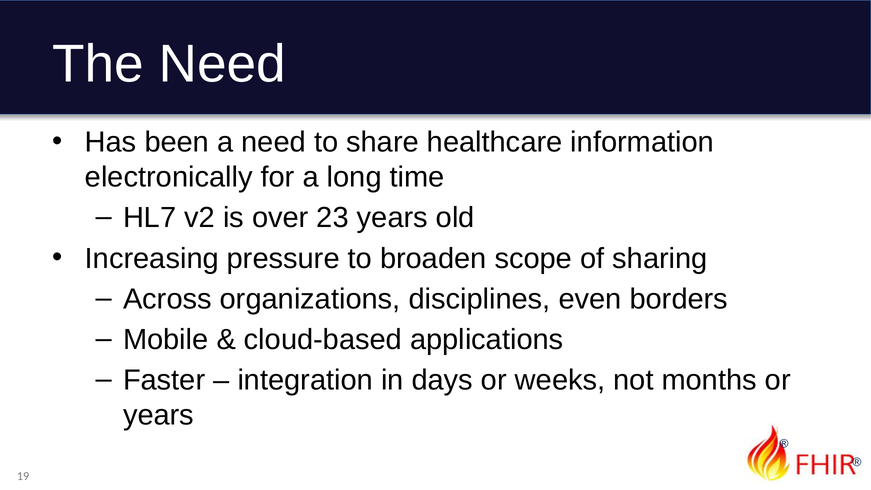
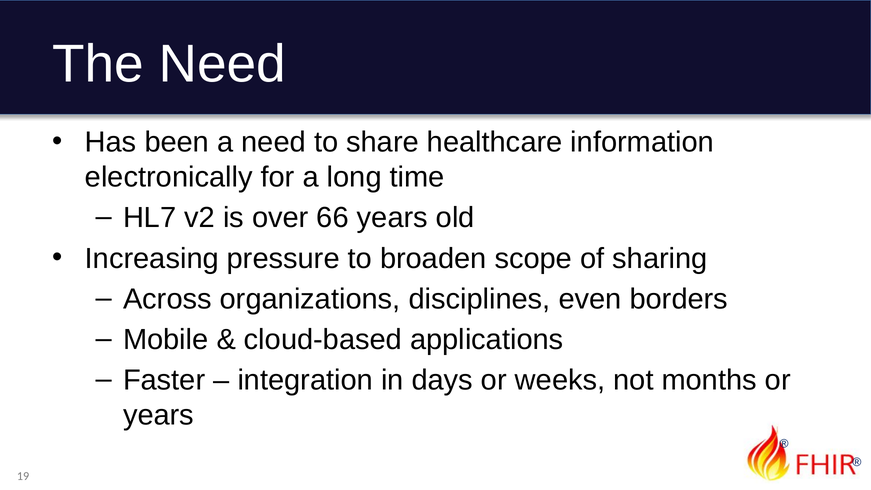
23: 23 -> 66 (333, 218)
